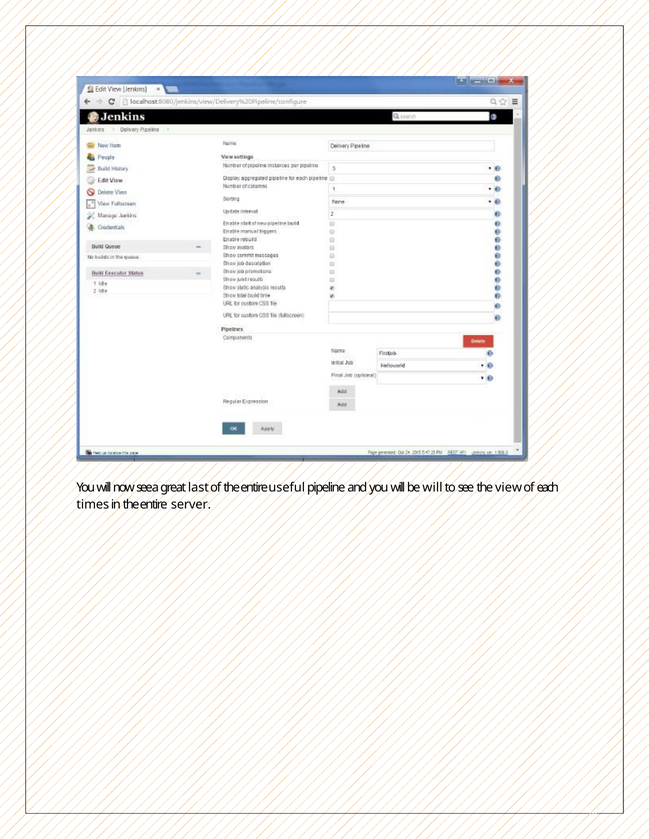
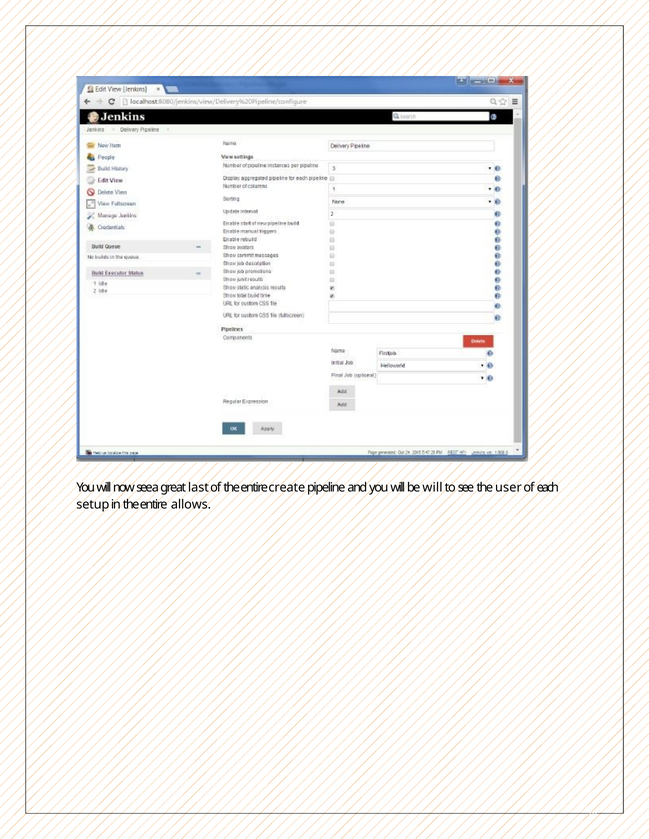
useful: useful -> create (287, 488)
view: view -> user (508, 488)
times: times -> setup (93, 505)
server: server -> allows (191, 505)
